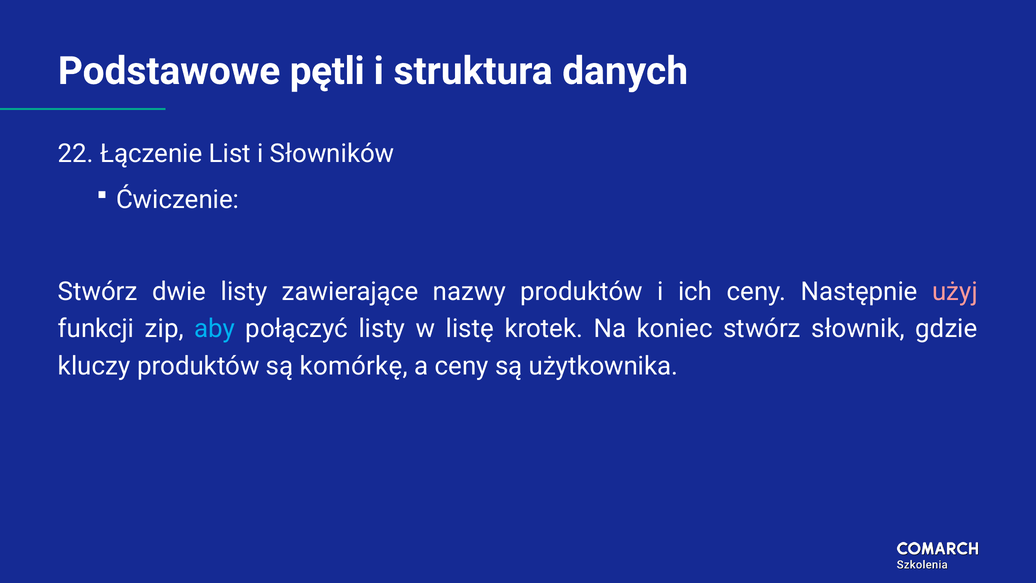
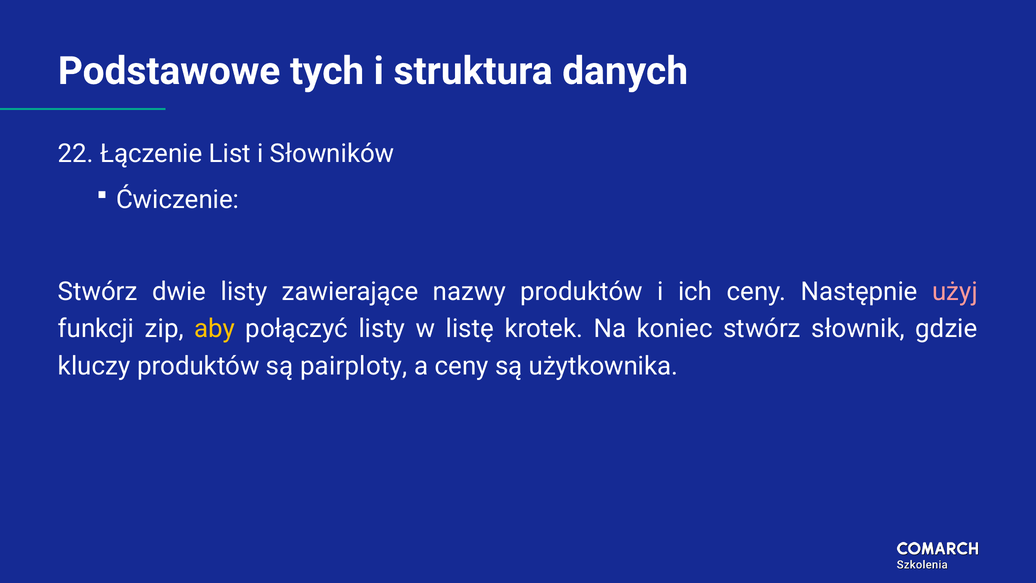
pętli: pętli -> tych (327, 71)
aby colour: light blue -> yellow (215, 329)
komórkę: komórkę -> pairploty (354, 366)
